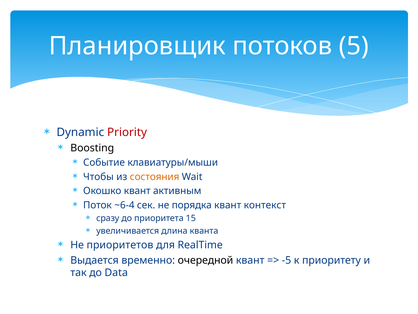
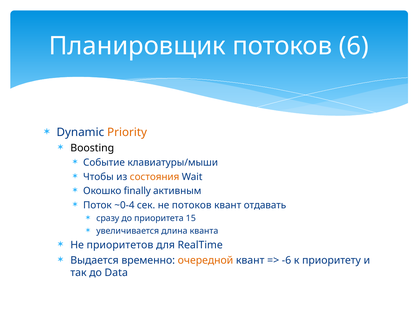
5: 5 -> 6 (354, 46)
Priority colour: red -> orange (127, 132)
Окошко квант: квант -> finally (137, 191)
~6-4: ~6-4 -> ~0-4 (124, 205)
не порядка: порядка -> потоков (192, 205)
контекст: контекст -> отдавать (265, 205)
очередной colour: black -> orange (205, 260)
-5: -5 -> -6 (286, 260)
